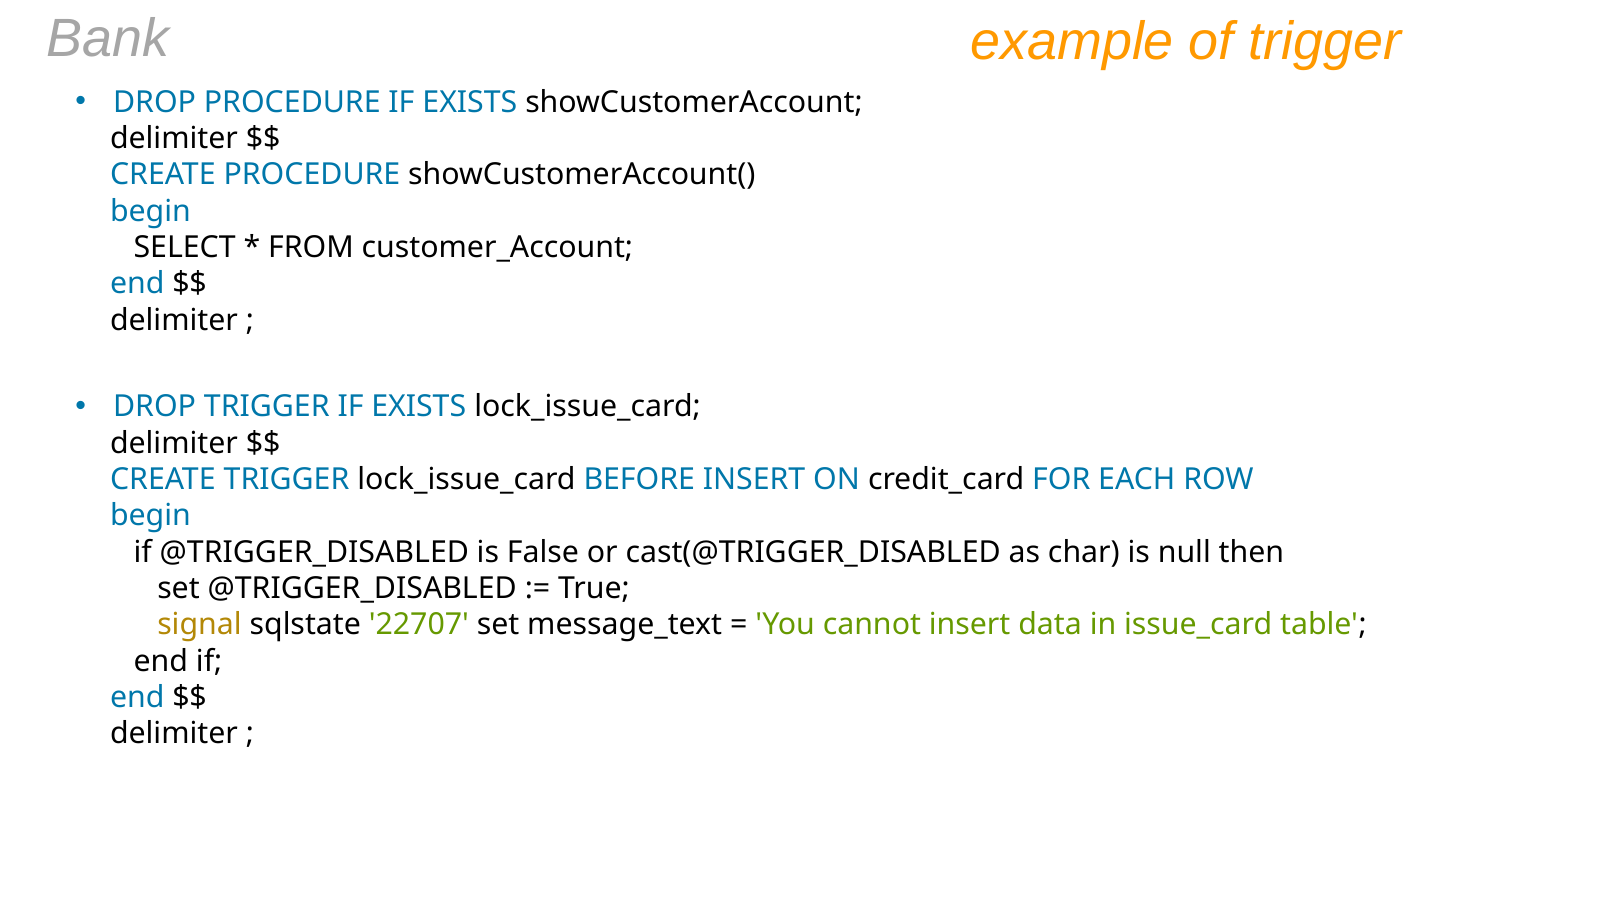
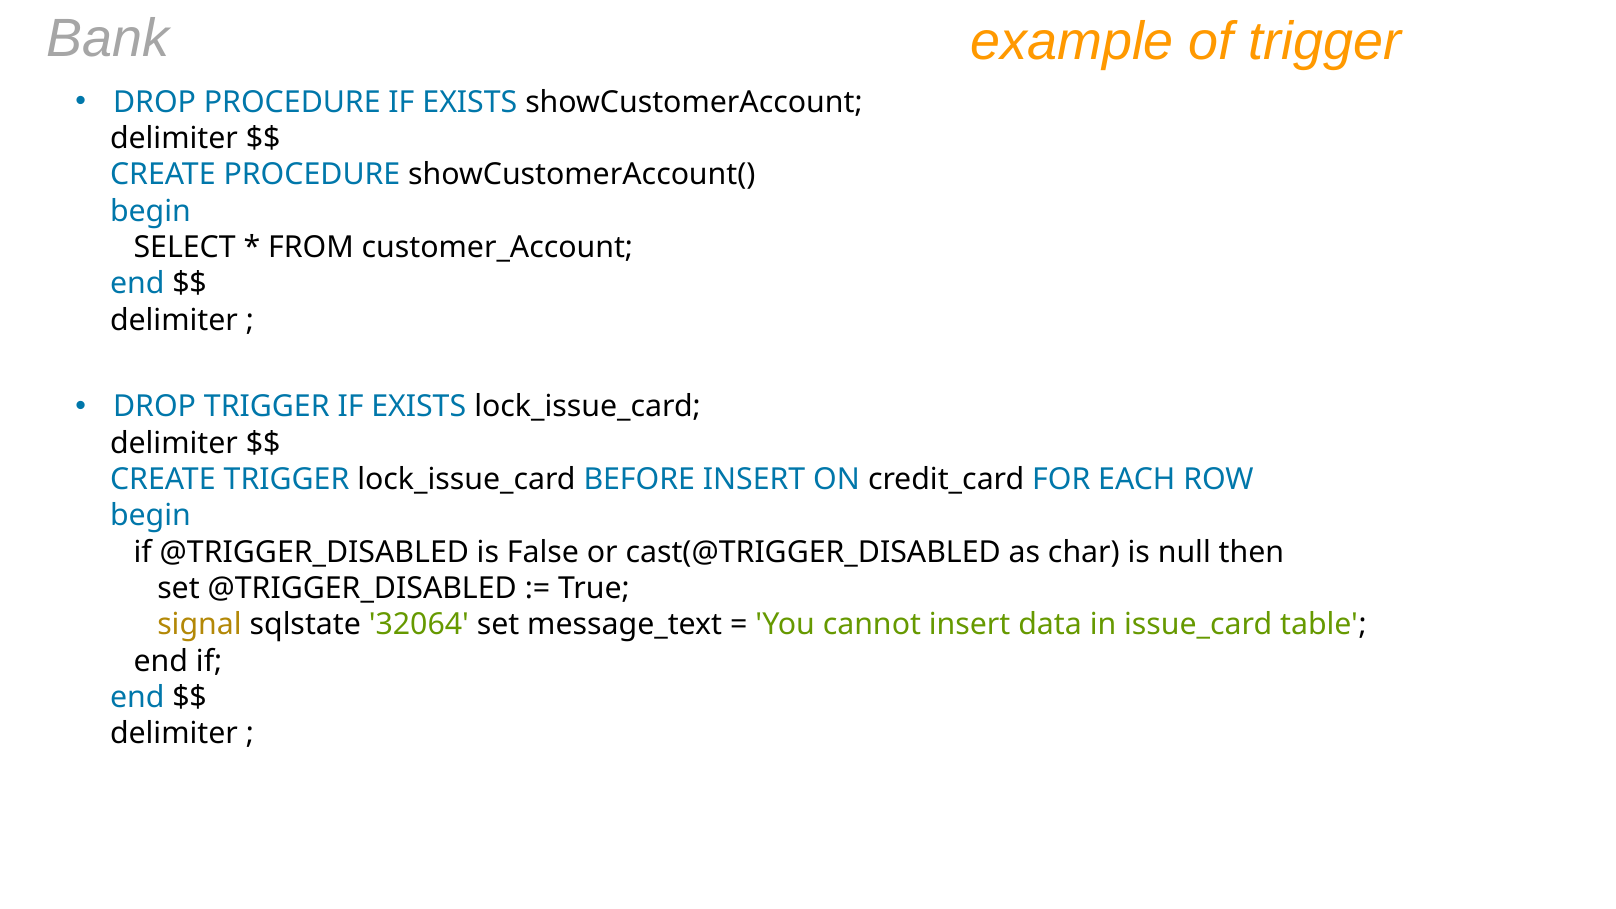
22707: 22707 -> 32064 (419, 625)
